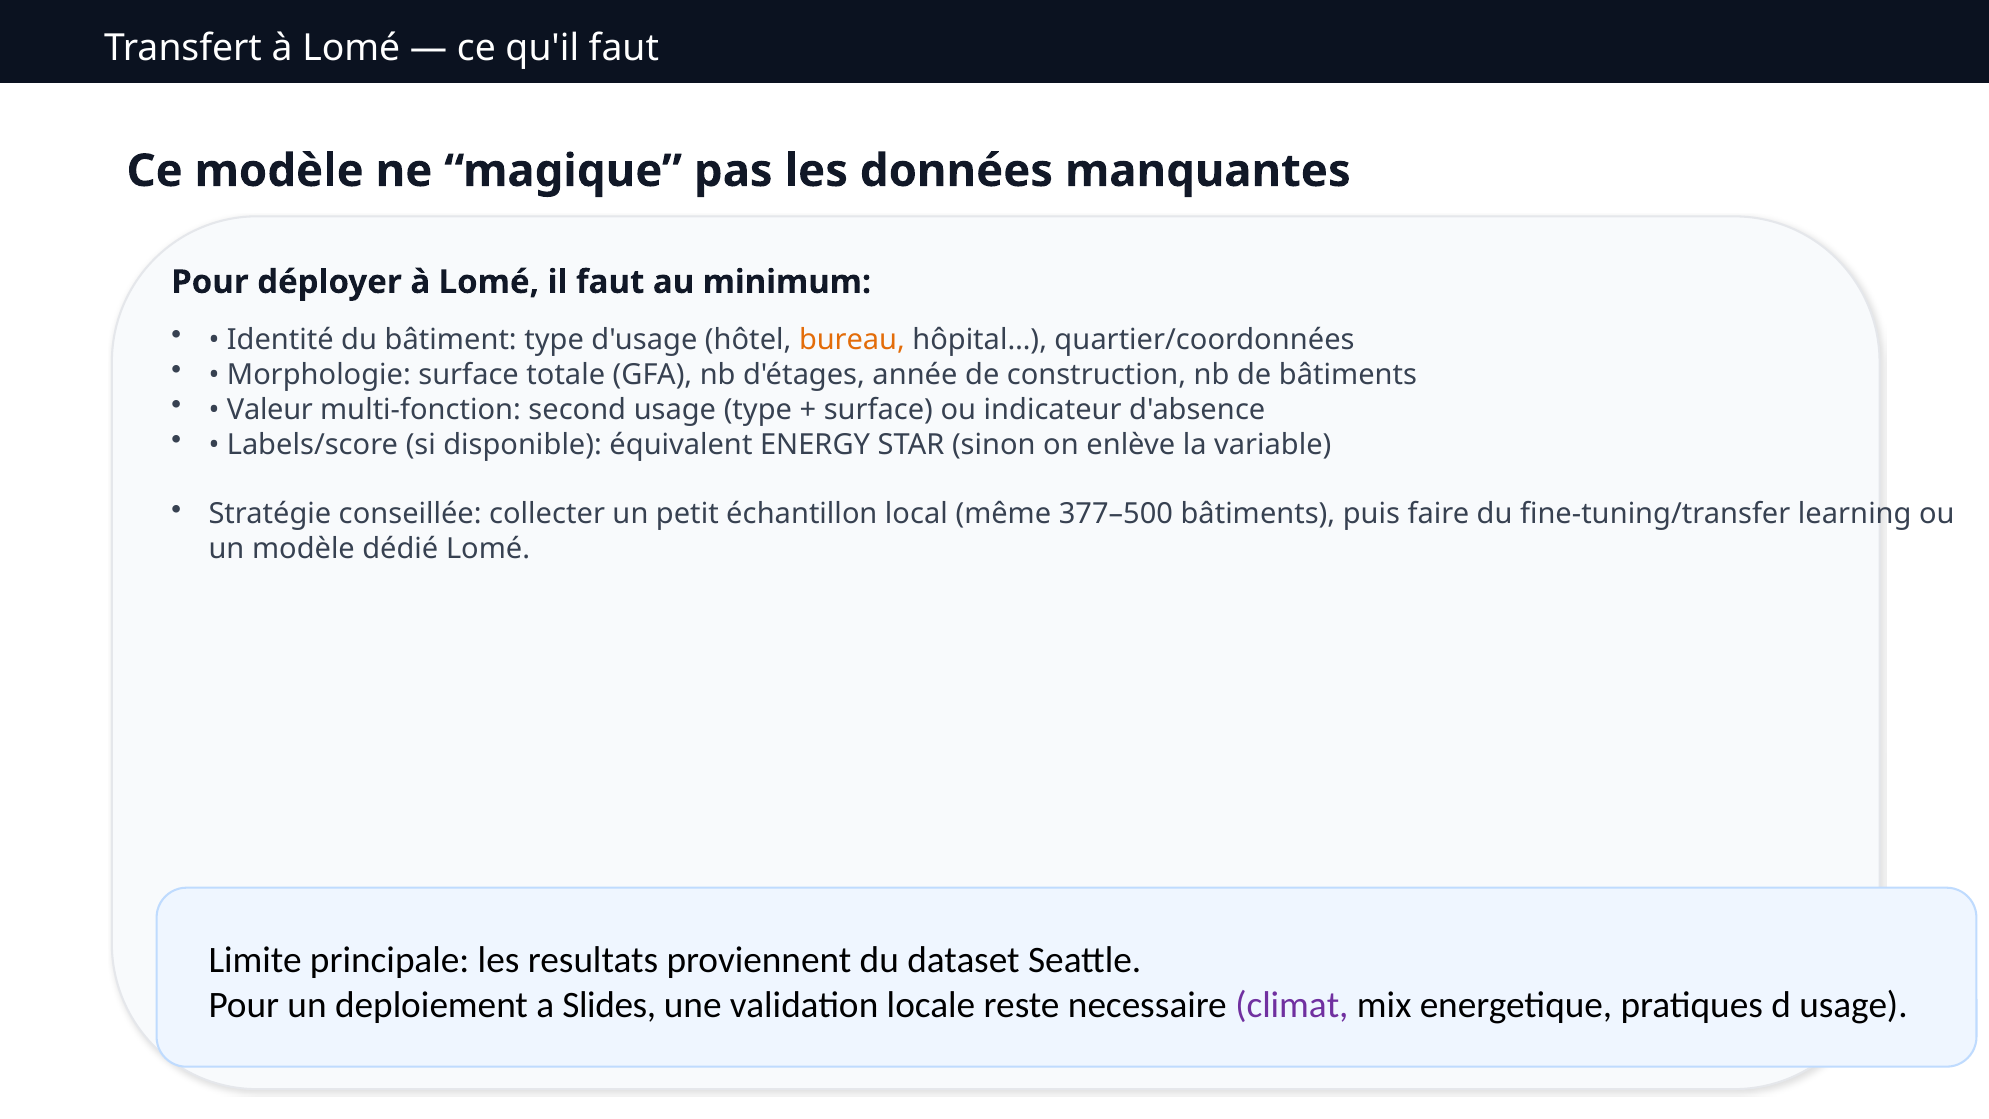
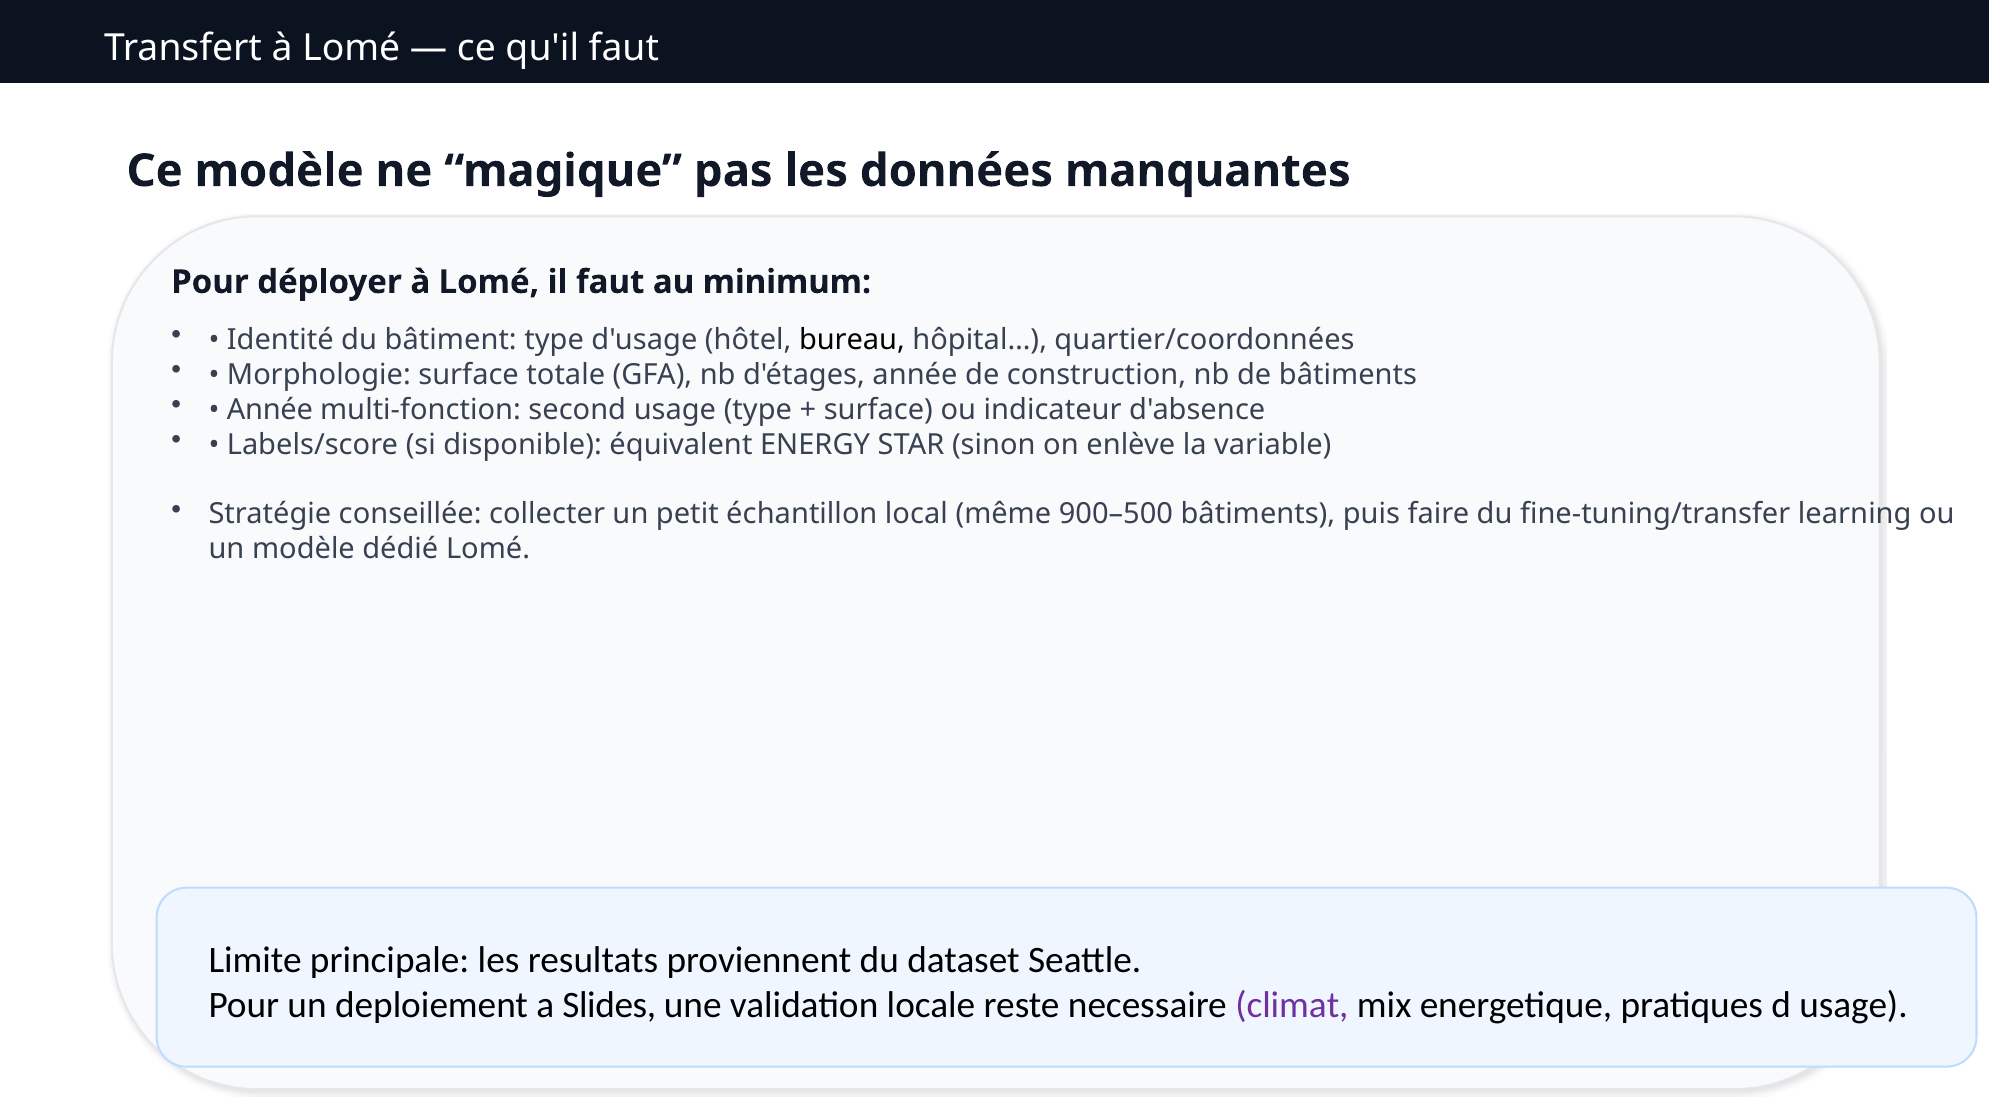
bureau colour: orange -> black (852, 340)
Valeur: Valeur -> Année (270, 410)
377–500: 377–500 -> 900–500 (1116, 514)
